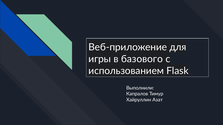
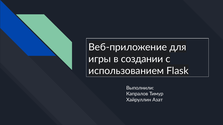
базового: базового -> создании (142, 59)
